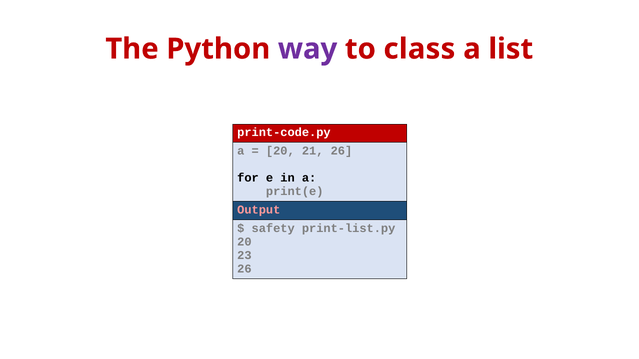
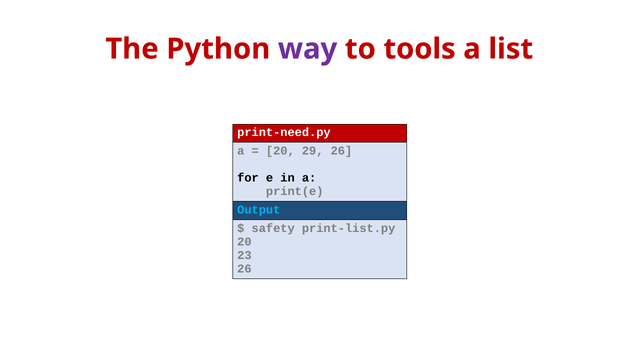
class: class -> tools (420, 49)
print-code.py: print-code.py -> print-need.py (284, 133)
21: 21 -> 29 (313, 151)
Output colour: pink -> light blue (259, 210)
